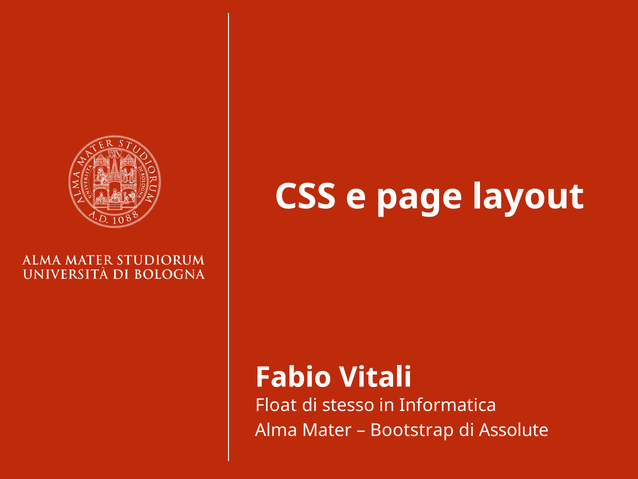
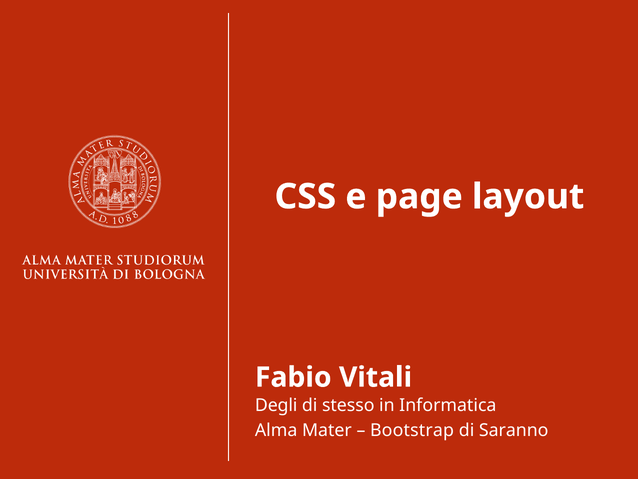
Float: Float -> Degli (276, 405)
Assolute: Assolute -> Saranno (514, 430)
